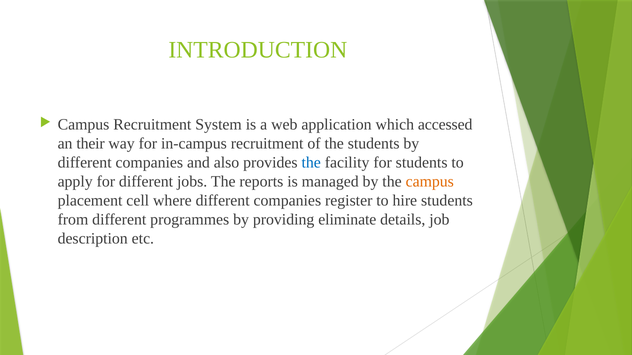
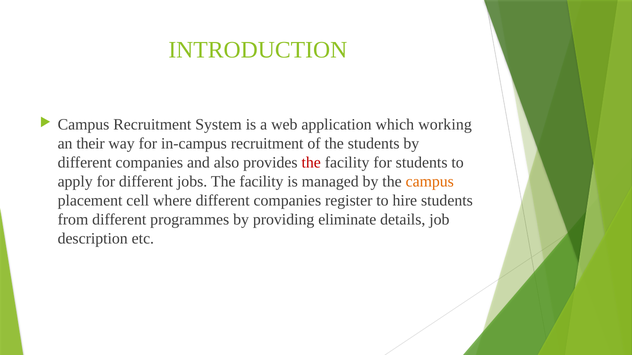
accessed: accessed -> working (445, 125)
the colour: blue -> red (311, 163)
jobs The reports: reports -> facility (261, 182)
